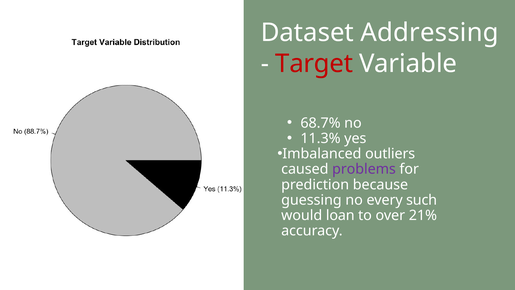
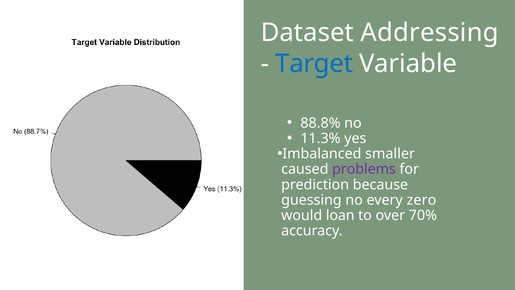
Target colour: red -> blue (314, 64)
68.7%: 68.7% -> 88.8% (320, 123)
outliers: outliers -> smaller (390, 154)
such: such -> zero (421, 200)
21%: 21% -> 70% (423, 215)
